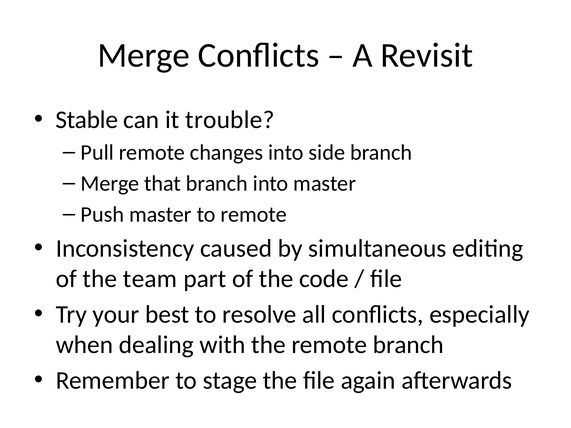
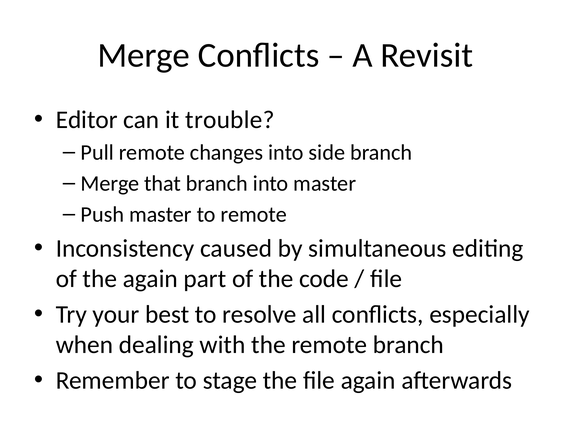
Stable: Stable -> Editor (87, 120)
the team: team -> again (150, 279)
